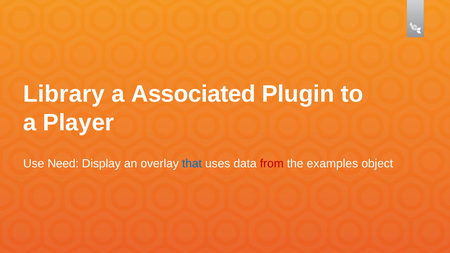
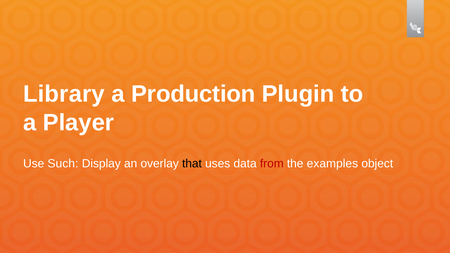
Associated: Associated -> Production (193, 94)
Need: Need -> Such (63, 164)
that colour: blue -> black (192, 164)
